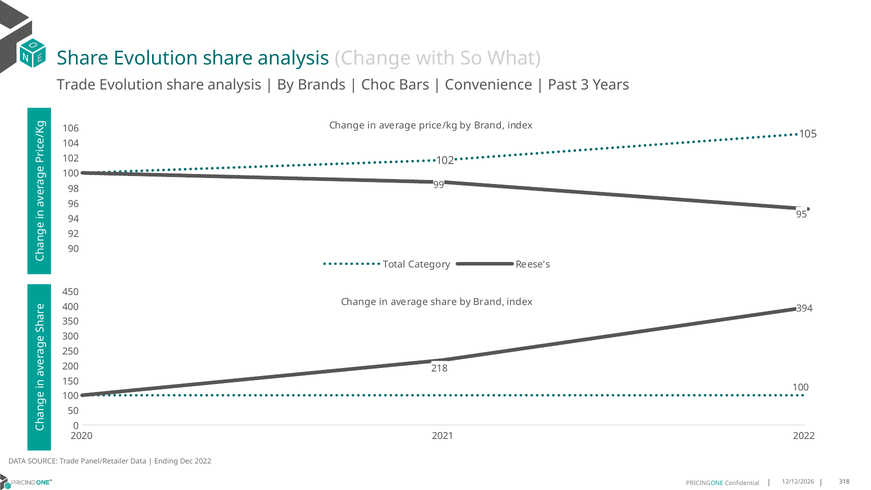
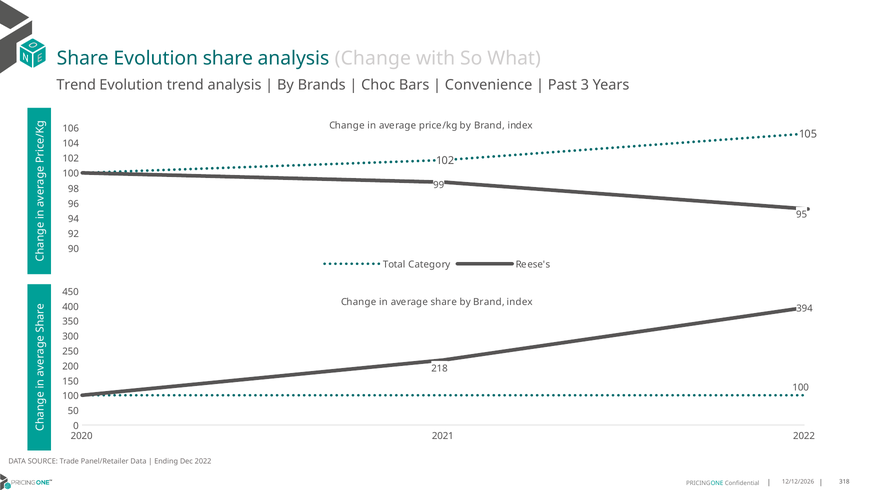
Trade: Trade -> Trend (76, 85)
share: share -> trend (185, 85)
